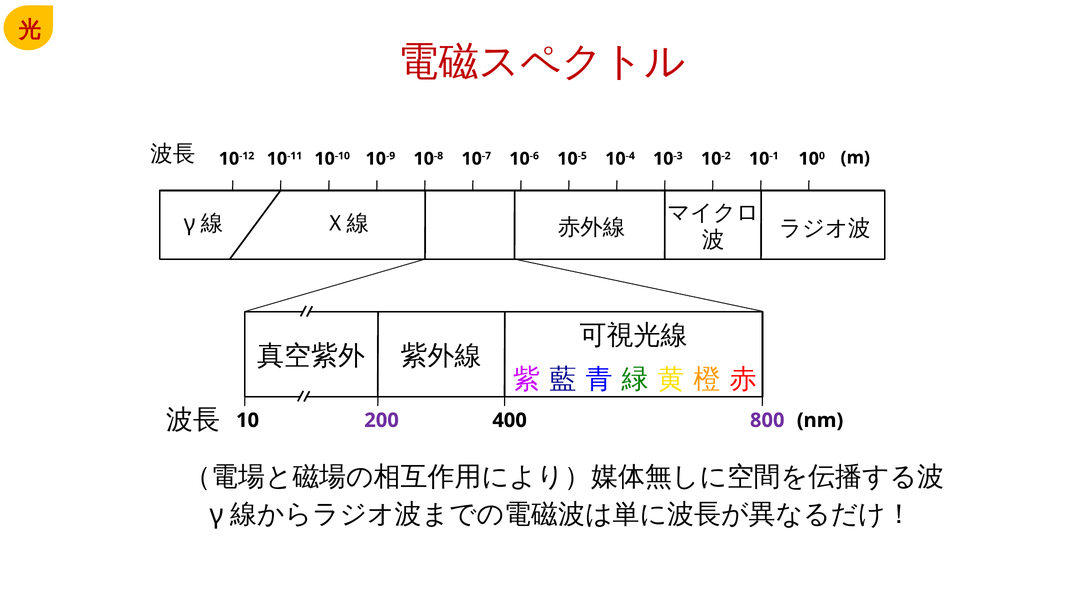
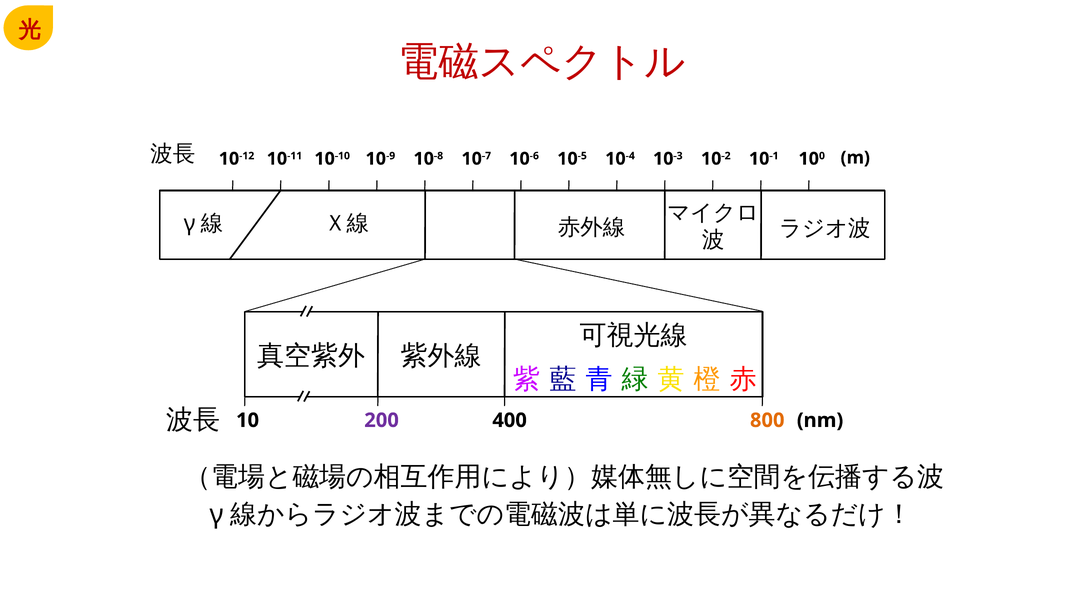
800 colour: purple -> orange (767, 420)
